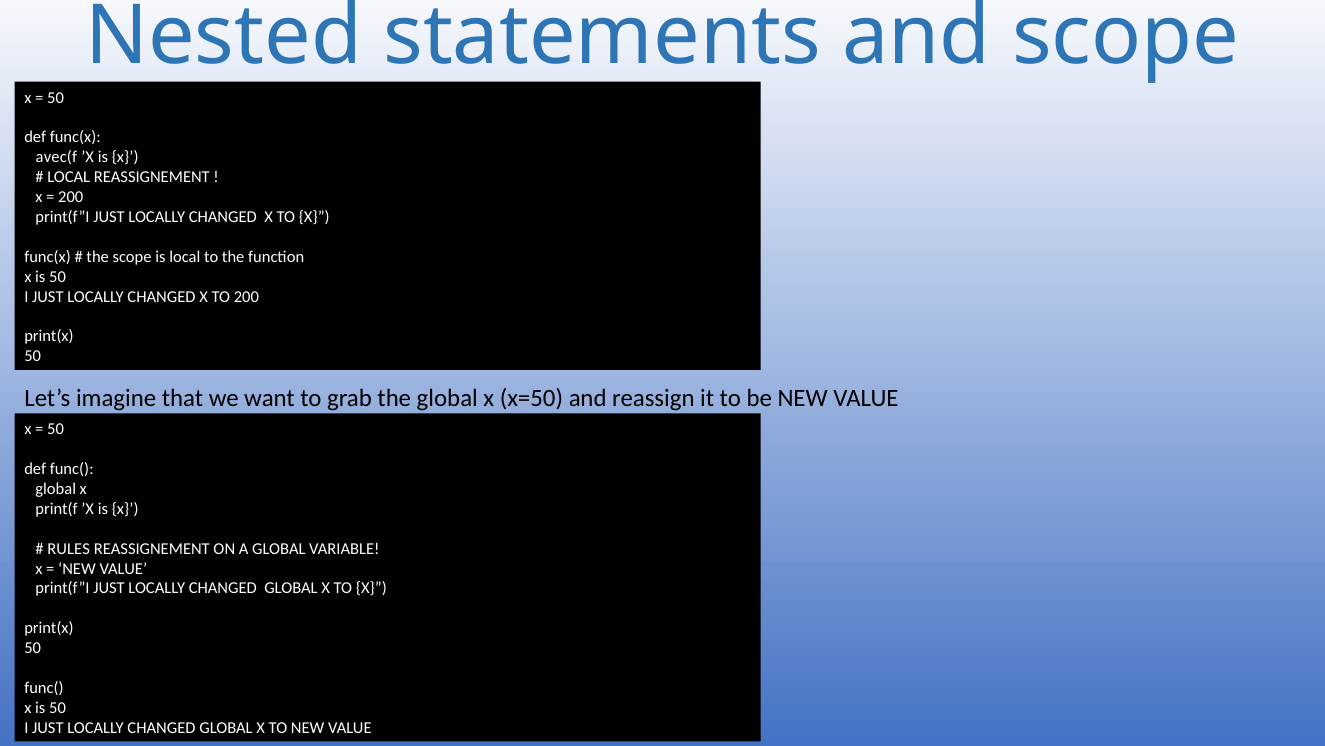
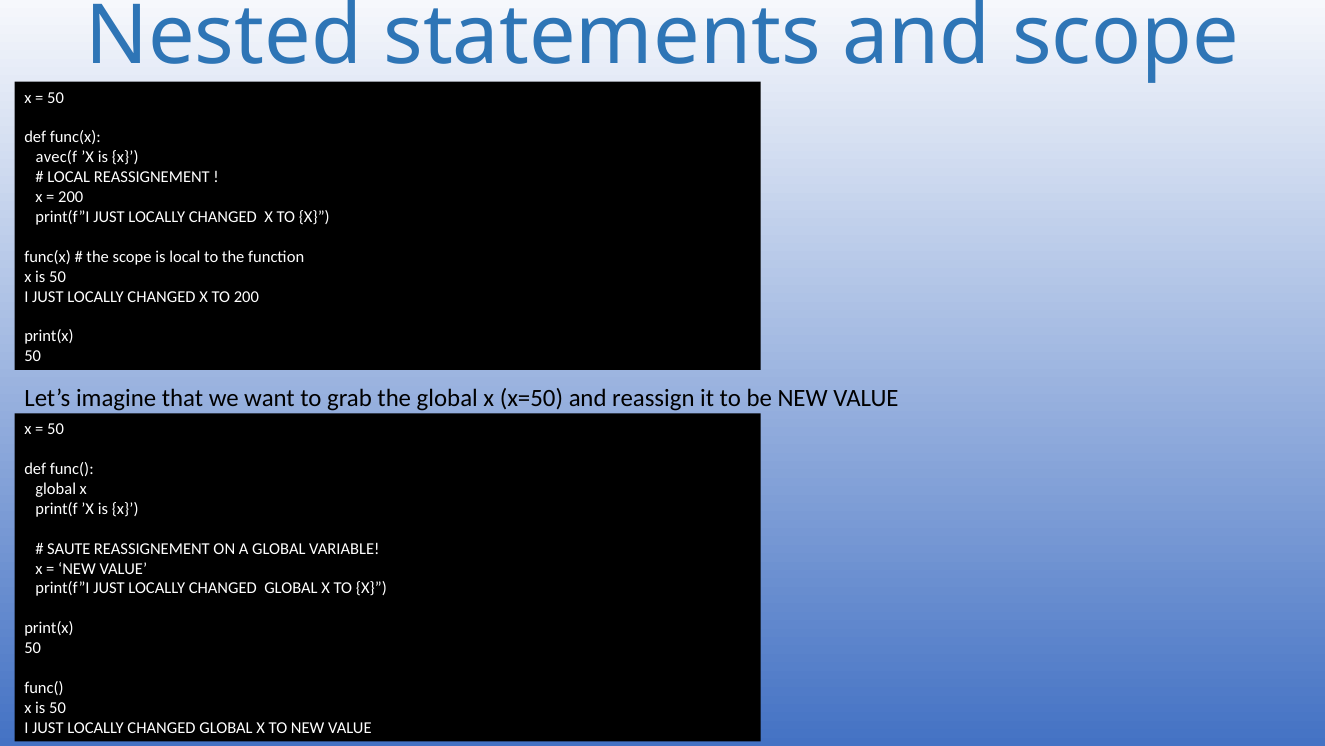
RULES: RULES -> SAUTE (69, 548)
